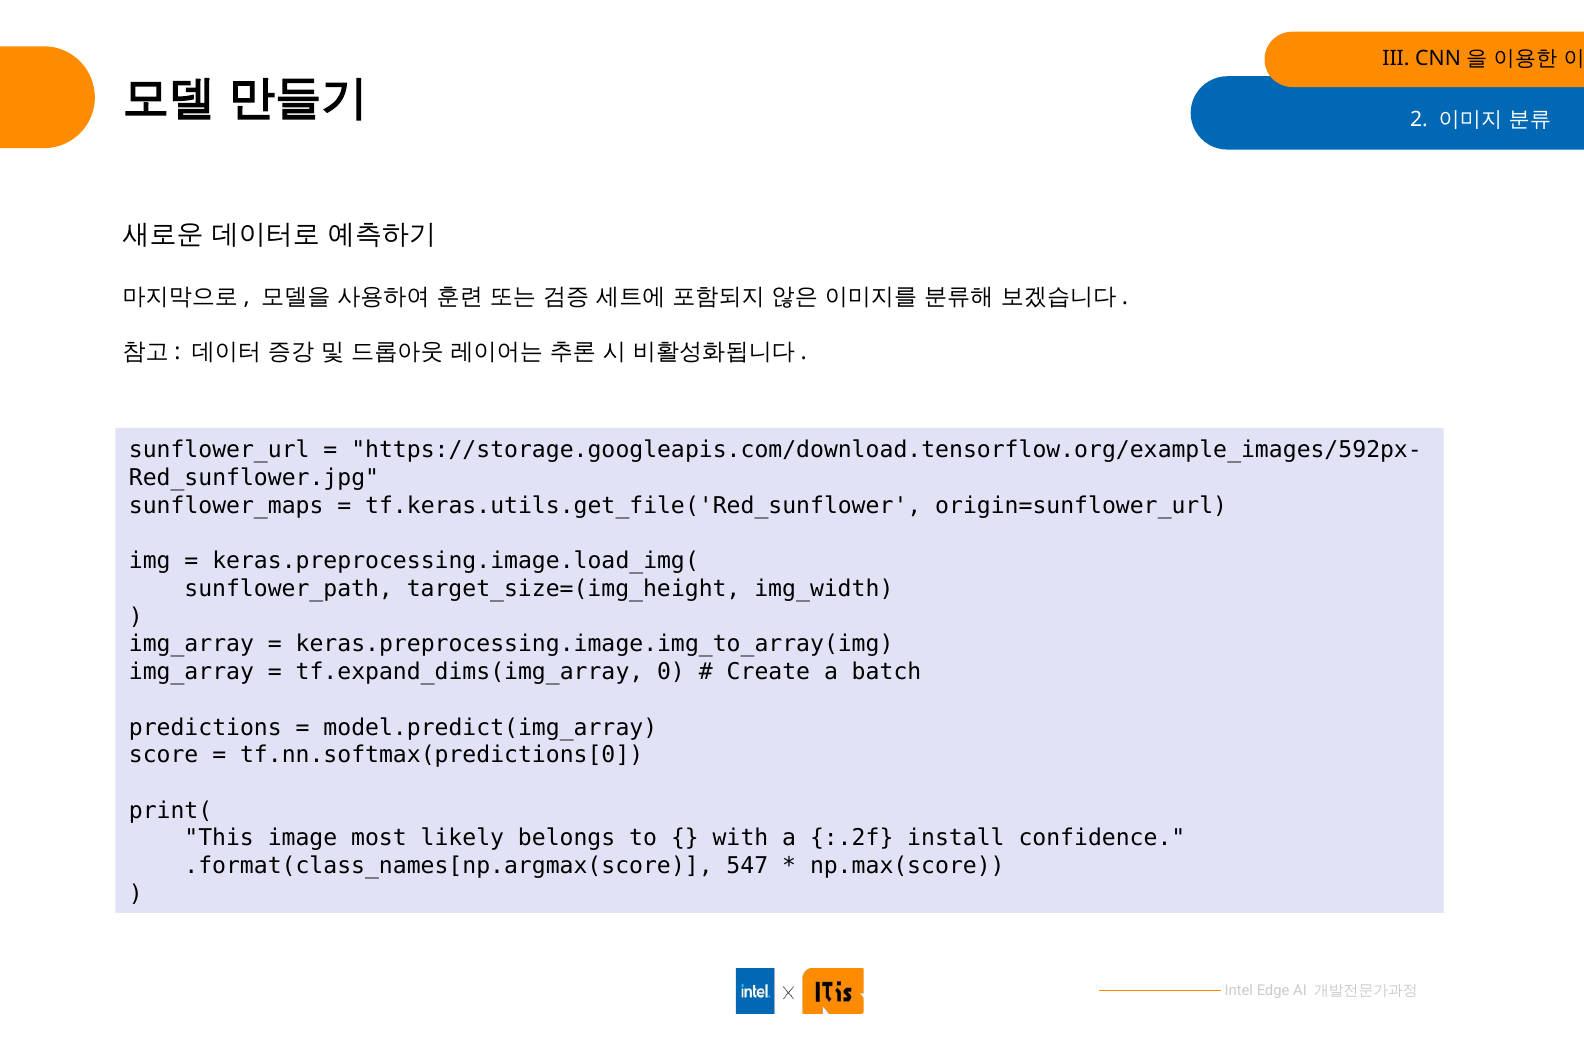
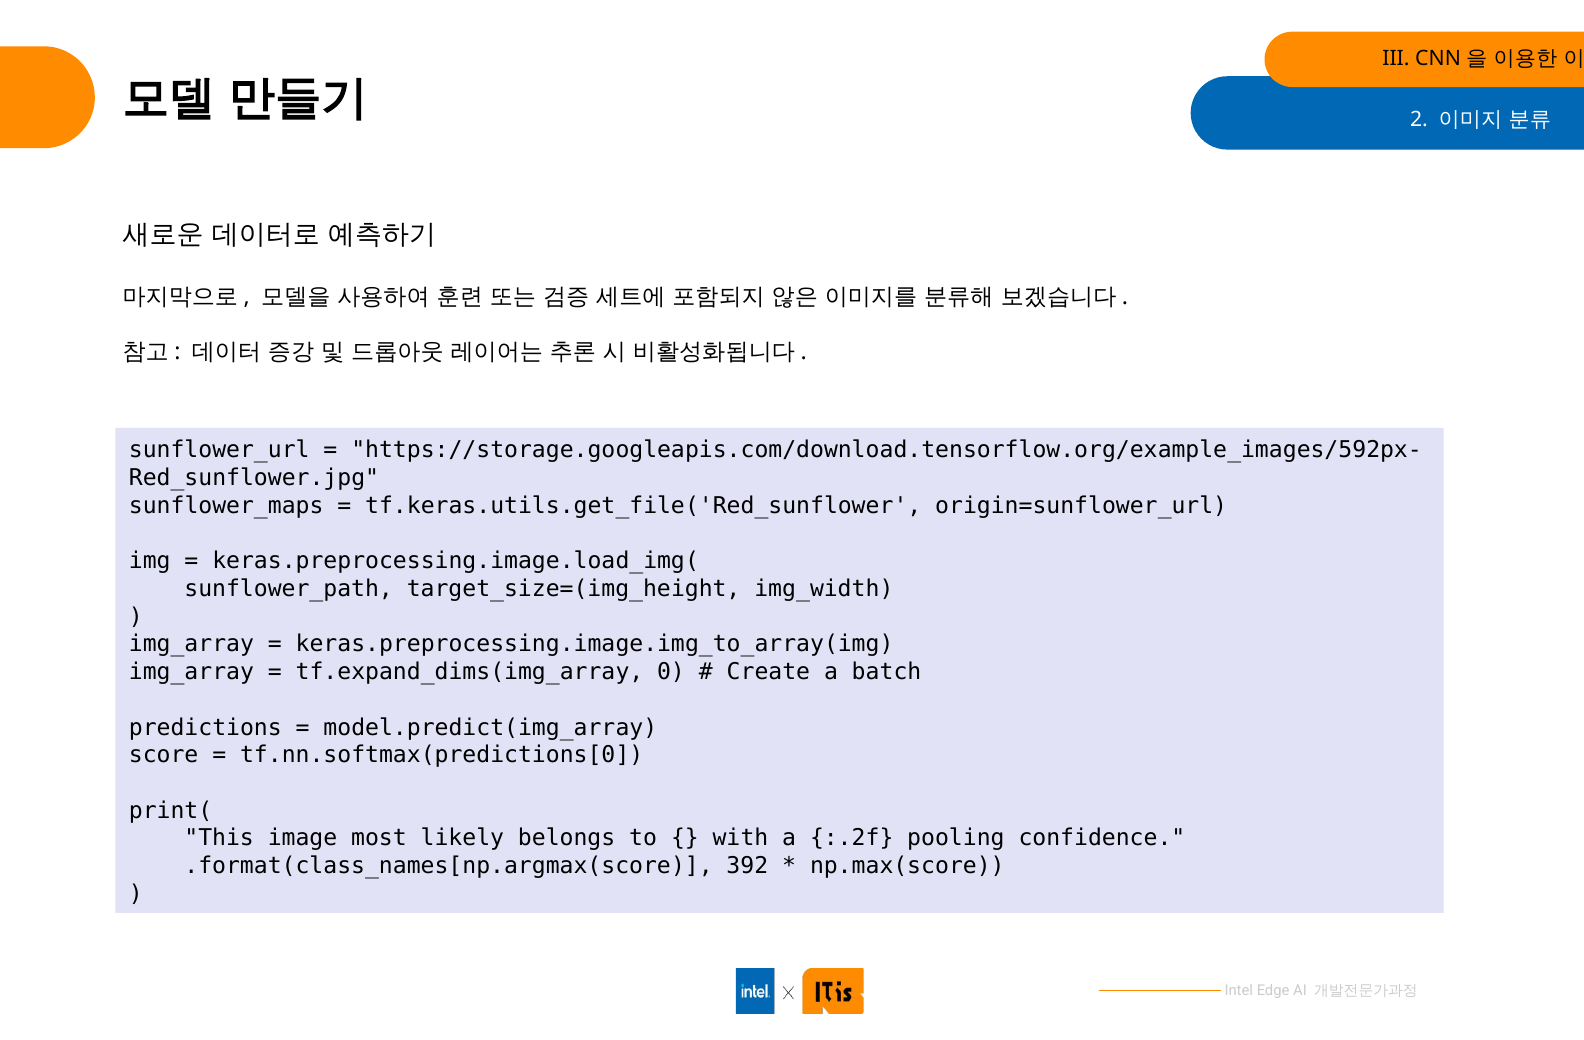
install: install -> pooling (956, 839)
547: 547 -> 392 (747, 866)
